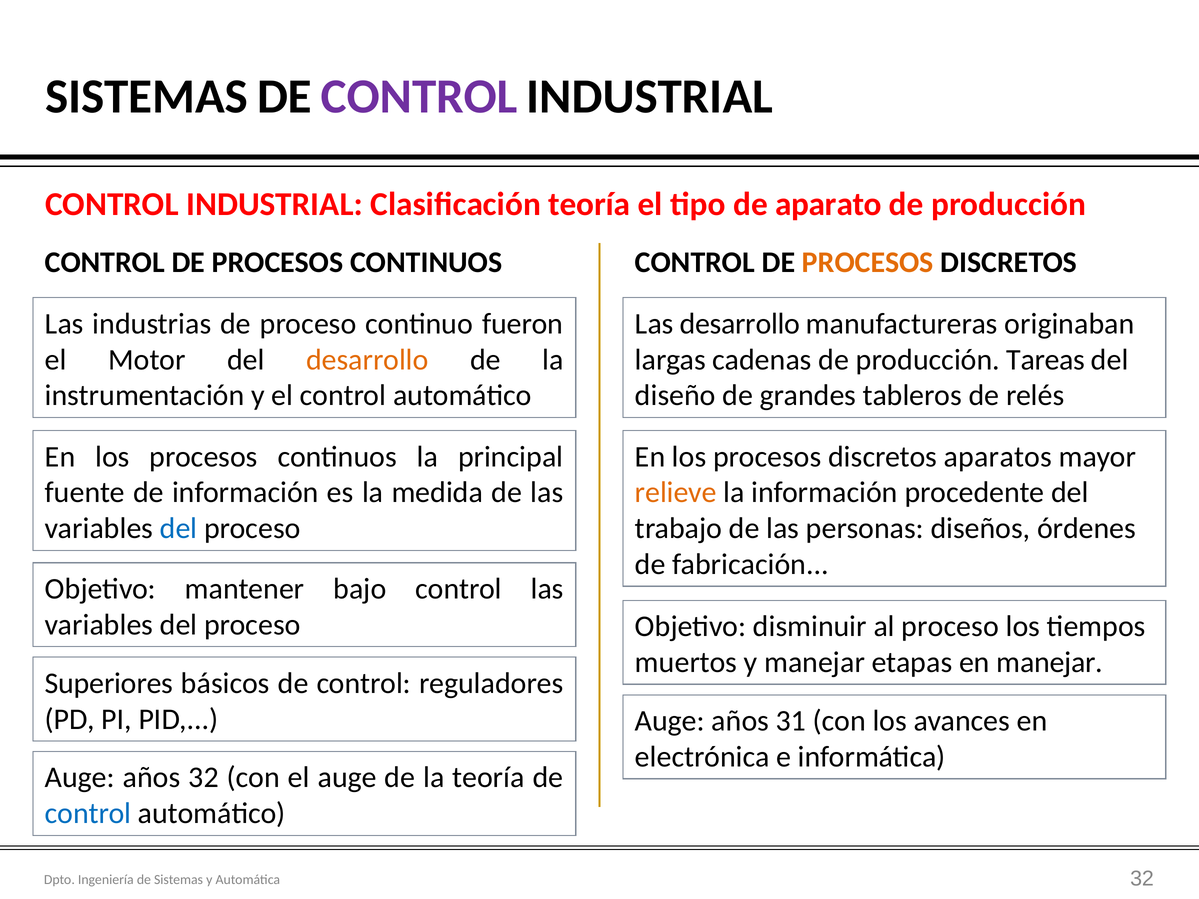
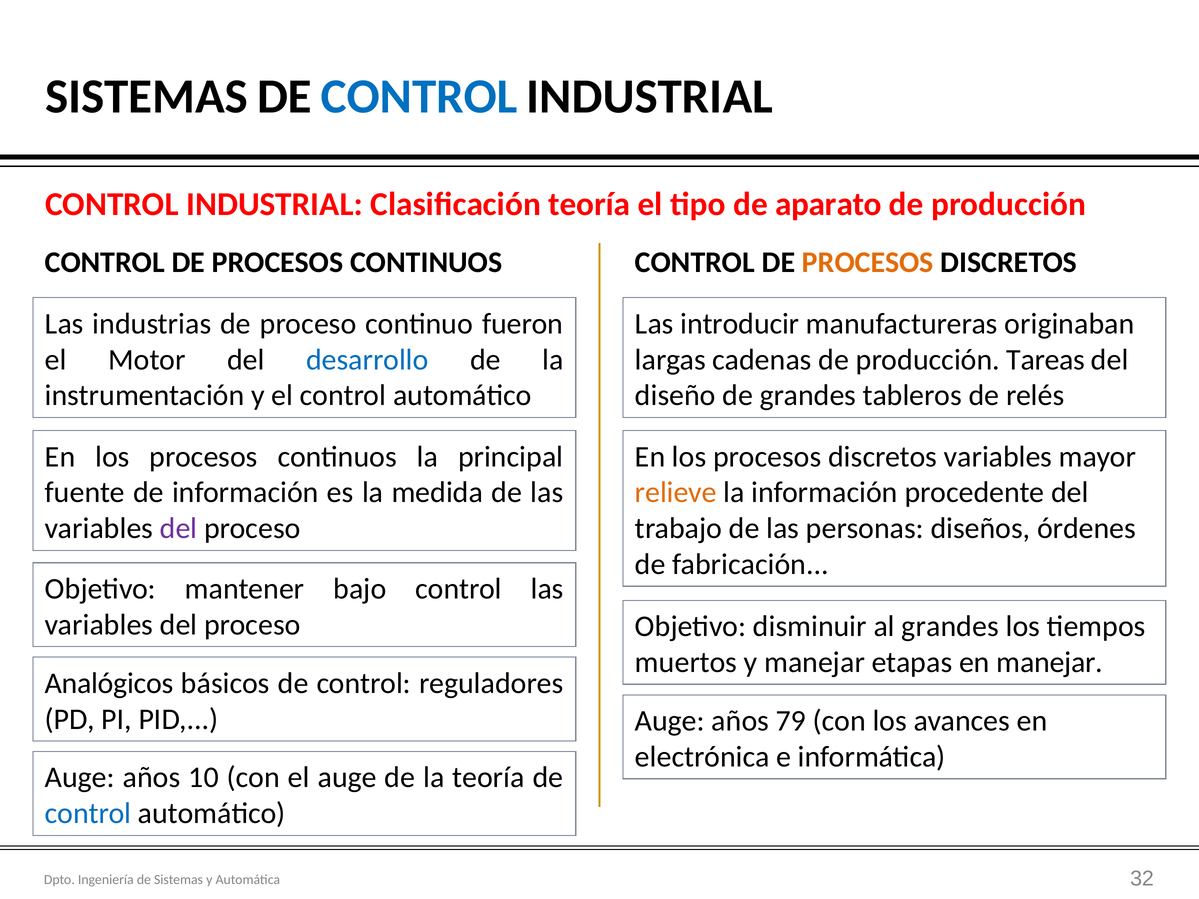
CONTROL colour: purple -> blue (419, 97)
Las desarrollo: desarrollo -> introducir (740, 324)
desarrollo colour: orange -> blue (367, 360)
discretos aparatos: aparatos -> variables (998, 457)
del colour: blue -> purple (179, 529)
al proceso: proceso -> grandes (950, 627)
Superiores: Superiores -> Analógicos (109, 683)
31: 31 -> 79 (791, 721)
años 32: 32 -> 10 (204, 778)
